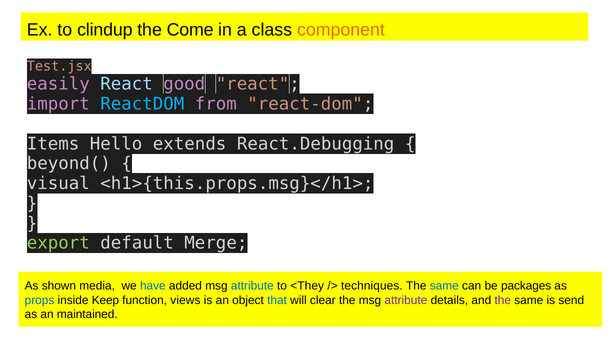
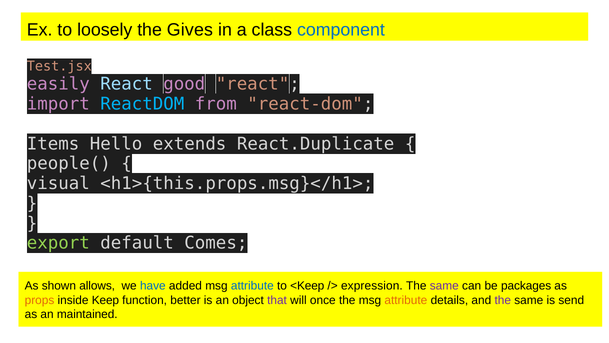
clindup: clindup -> loosely (105, 30)
Come: Come -> Gives (190, 30)
component colour: orange -> blue (341, 30)
React.Debugging: React.Debugging -> React.Duplicate (316, 144)
beyond(: beyond( -> people( (69, 163)
Merge: Merge -> Comes (216, 243)
media: media -> allows (97, 286)
<They: <They -> <Keep (307, 286)
techniques: techniques -> expression (372, 286)
same colour: blue -> purple (444, 286)
props colour: blue -> orange (39, 300)
views: views -> better (185, 300)
that colour: blue -> purple (277, 300)
clear: clear -> once (323, 300)
attribute colour: purple -> orange (406, 300)
